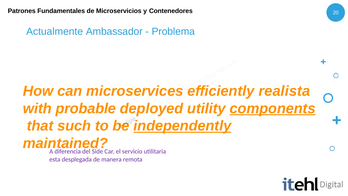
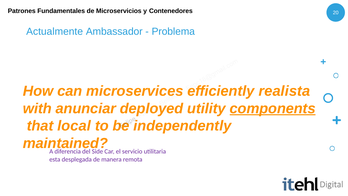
probable: probable -> anunciar (86, 108)
such: such -> local (74, 126)
independently underline: present -> none (182, 126)
